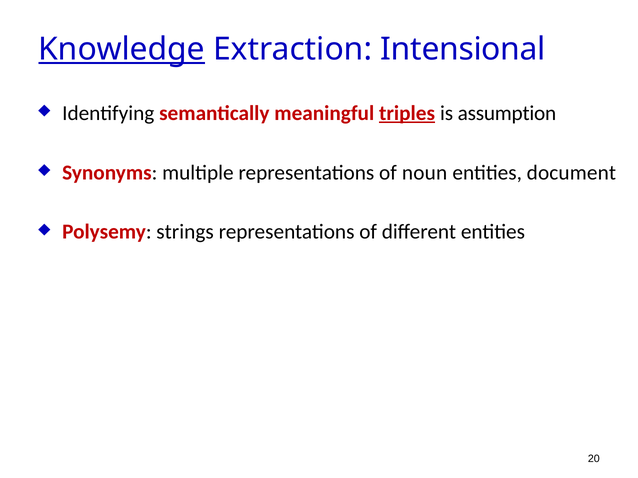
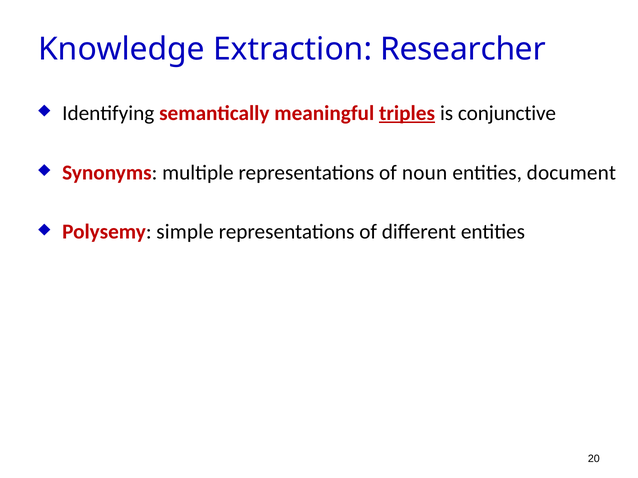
Knowledge underline: present -> none (122, 49)
Intensional: Intensional -> Researcher (463, 49)
assumption: assumption -> conjunctive (507, 113)
strings: strings -> simple (185, 232)
